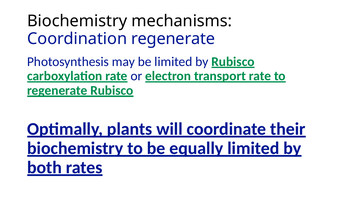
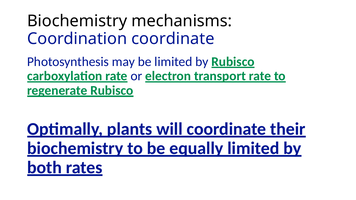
Coordination regenerate: regenerate -> coordinate (173, 39)
